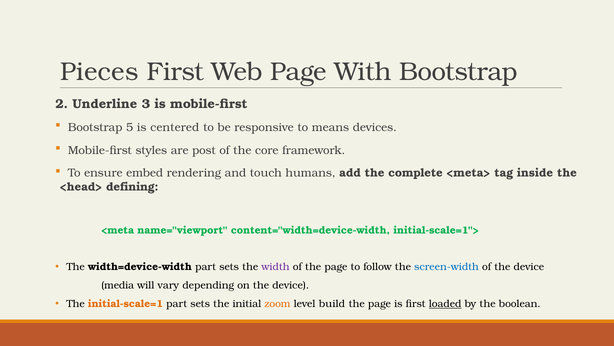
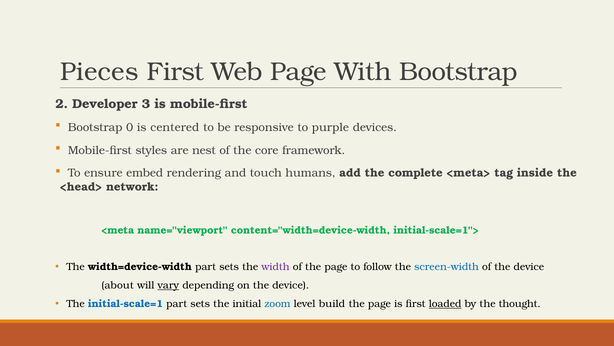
Underline: Underline -> Developer (105, 104)
5: 5 -> 0 (130, 127)
means: means -> purple (330, 127)
post: post -> nest (204, 150)
defining: defining -> network (132, 187)
media: media -> about (118, 285)
vary underline: none -> present (168, 285)
initial-scale=1 colour: orange -> blue (126, 303)
zoom colour: orange -> blue (277, 303)
boolean: boolean -> thought (520, 303)
